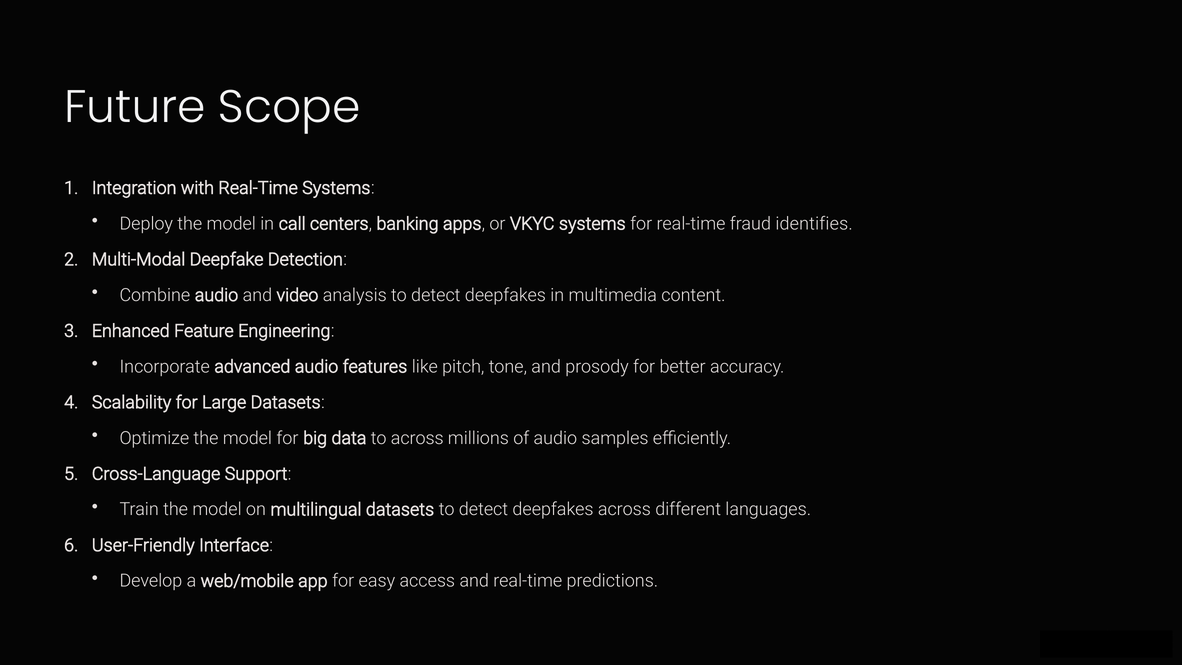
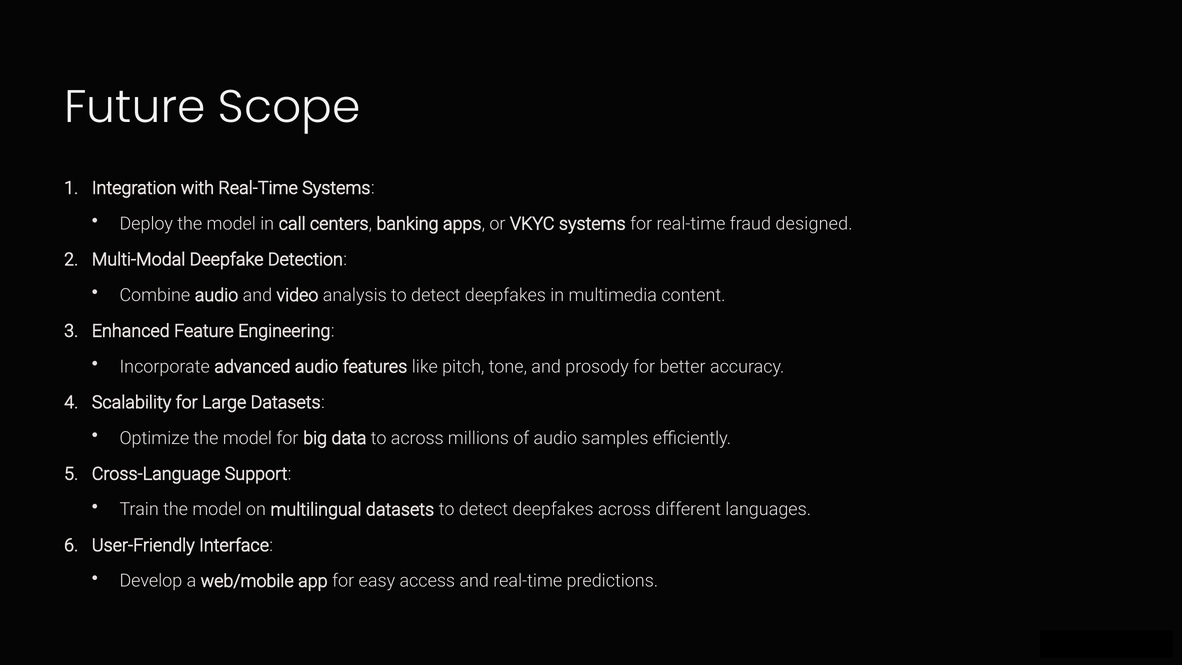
identifies: identifies -> designed (814, 224)
